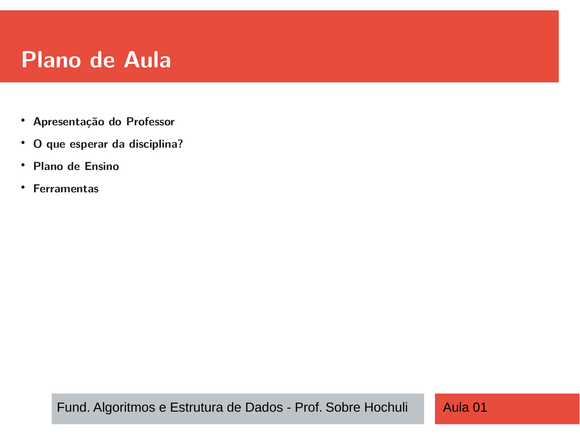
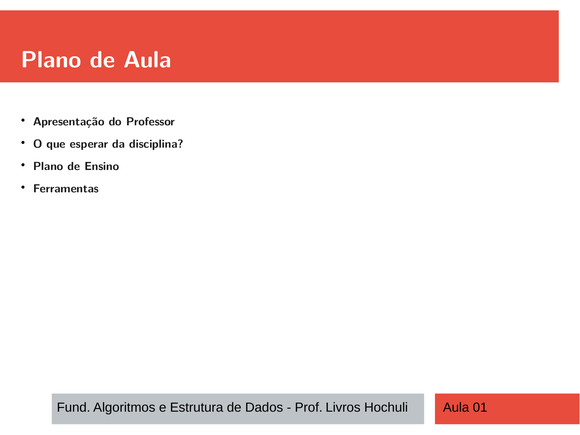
Sobre: Sobre -> Livros (343, 408)
